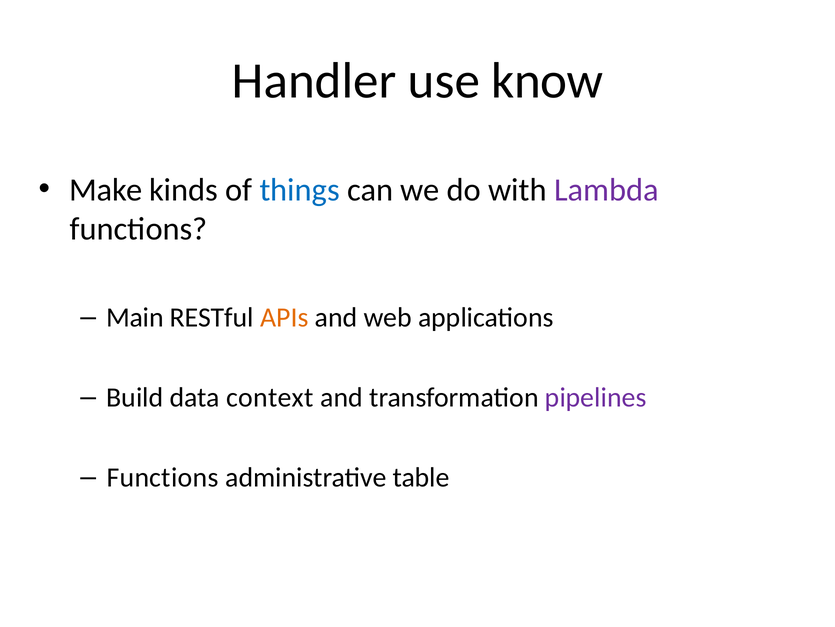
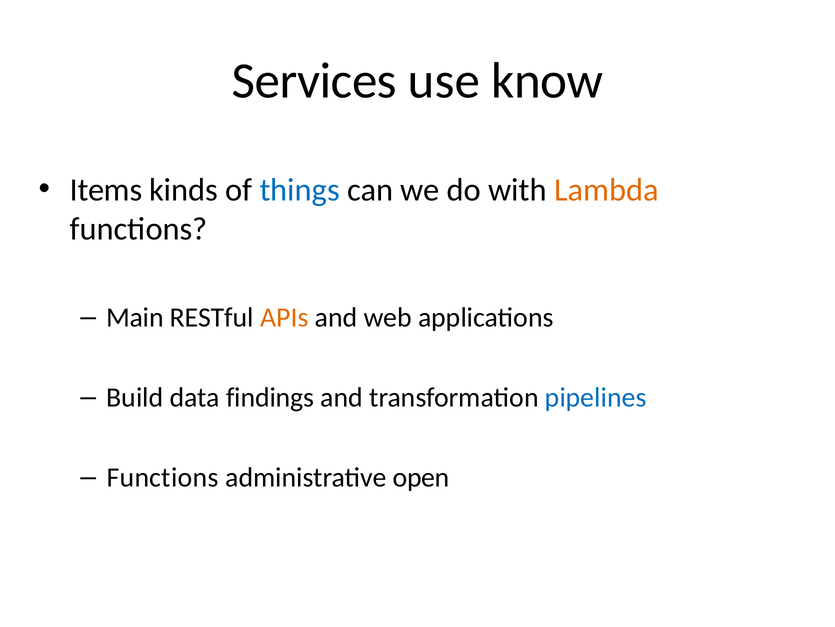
Handler: Handler -> Services (314, 81)
Make: Make -> Items (106, 190)
Lambda colour: purple -> orange (606, 190)
context: context -> findings (270, 397)
pipelines colour: purple -> blue (596, 397)
table: table -> open (421, 477)
